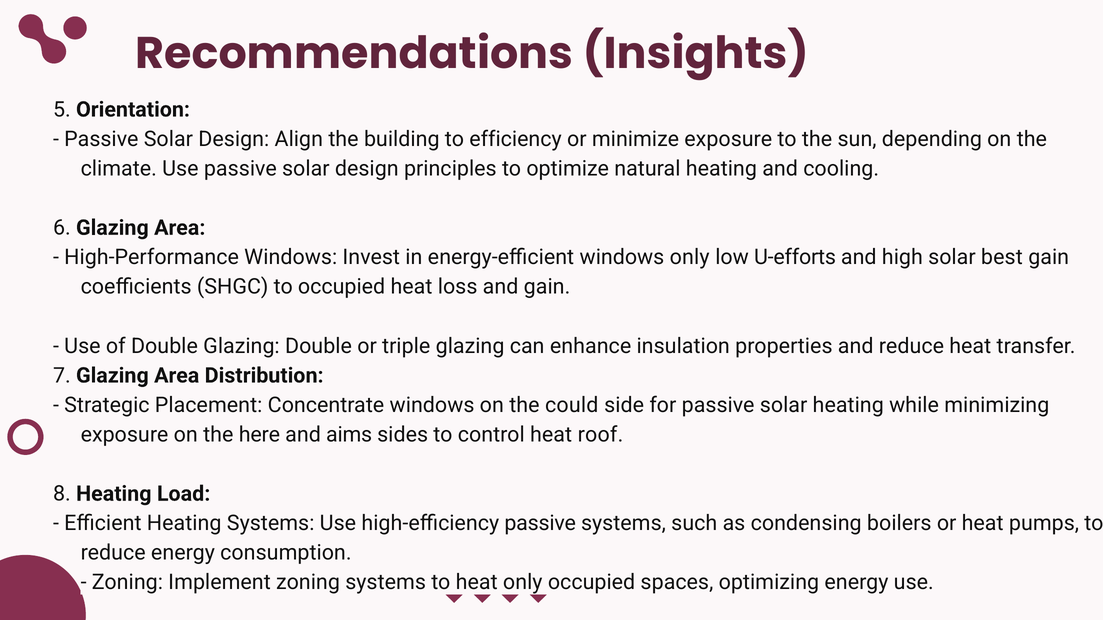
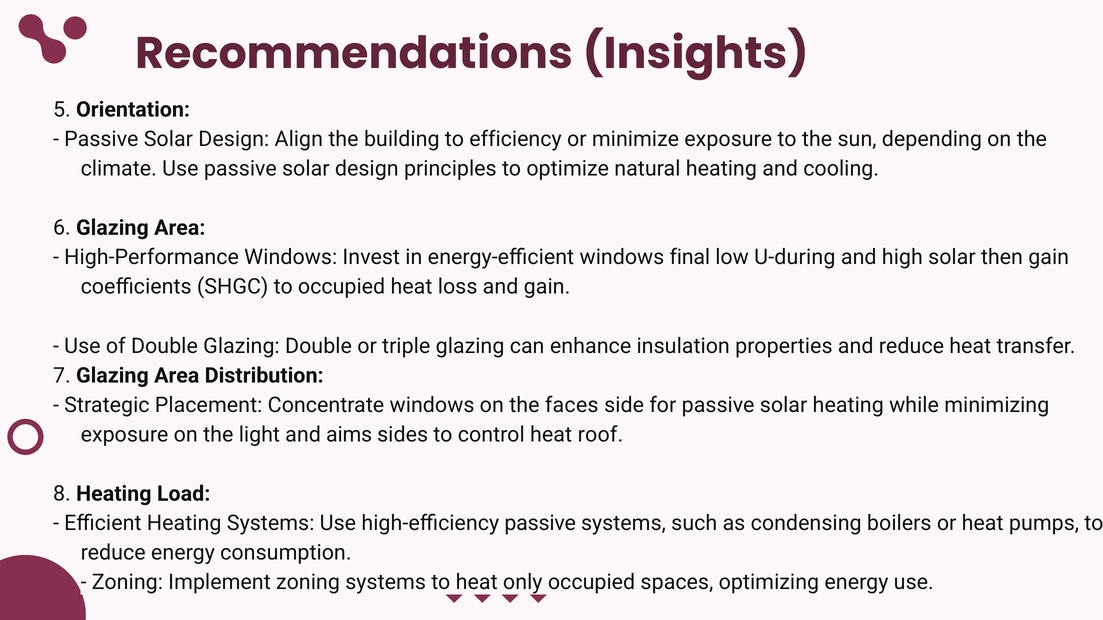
windows only: only -> final (690, 257)
U-efforts: U-efforts -> U-during (795, 257)
best: best -> then (1002, 257)
could: could -> faces (572, 405)
here: here -> light (259, 435)
